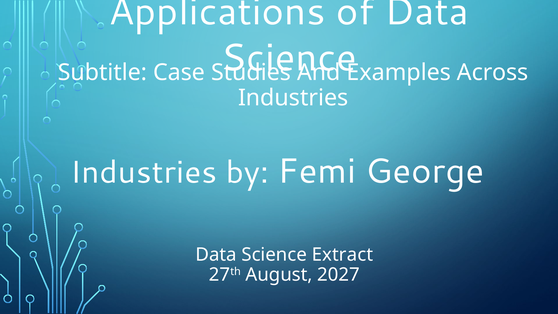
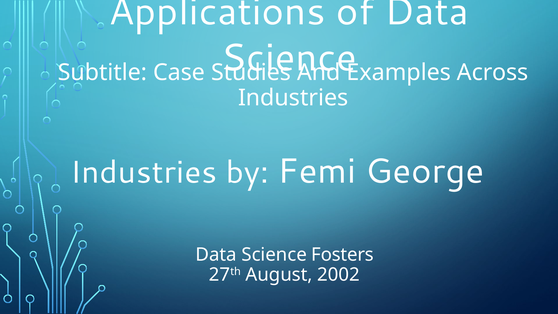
Extract: Extract -> Fosters (343, 254)
2027: 2027 -> 2002 (339, 275)
